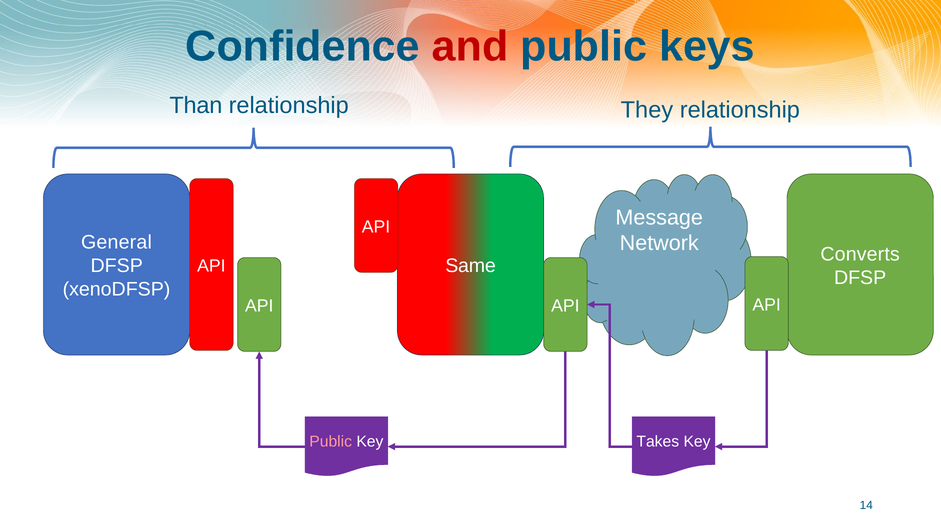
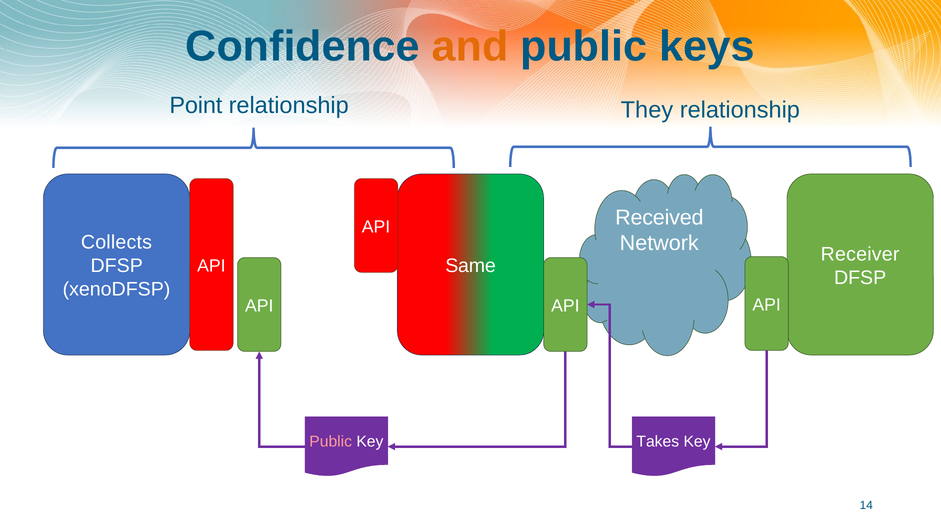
and colour: red -> orange (470, 46)
Than: Than -> Point (196, 105)
Message: Message -> Received (659, 218)
General: General -> Collects (116, 242)
Converts: Converts -> Receiver (860, 254)
